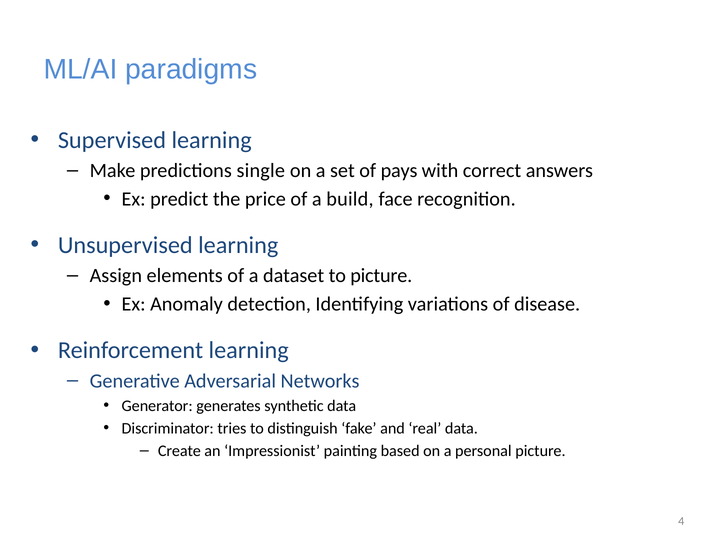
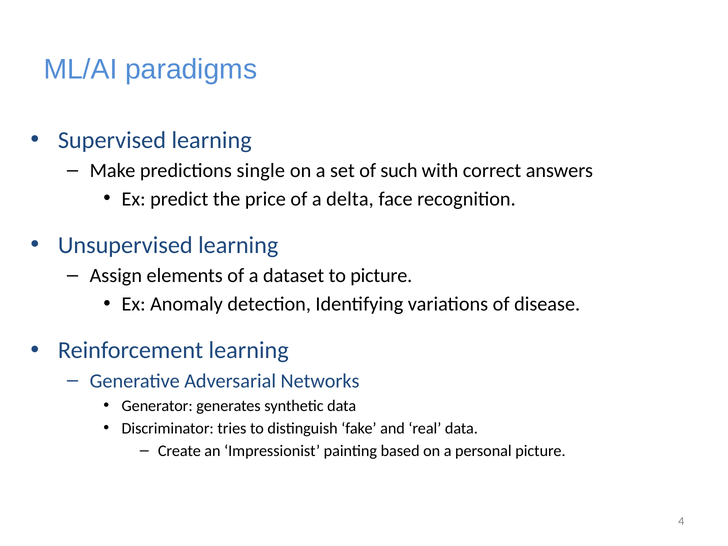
pays: pays -> such (399, 171)
build: build -> delta (350, 199)
